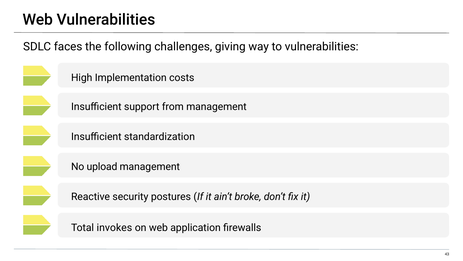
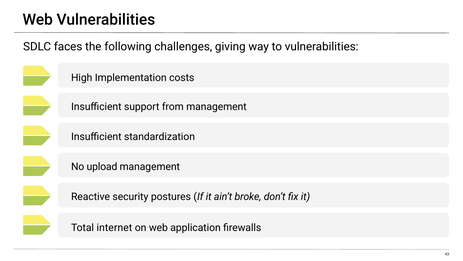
invokes: invokes -> internet (114, 227)
